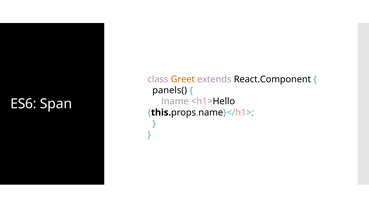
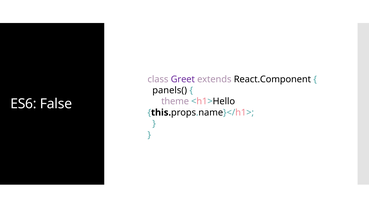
Greet colour: orange -> purple (183, 79)
lname: lname -> theme (175, 101)
Span: Span -> False (56, 104)
